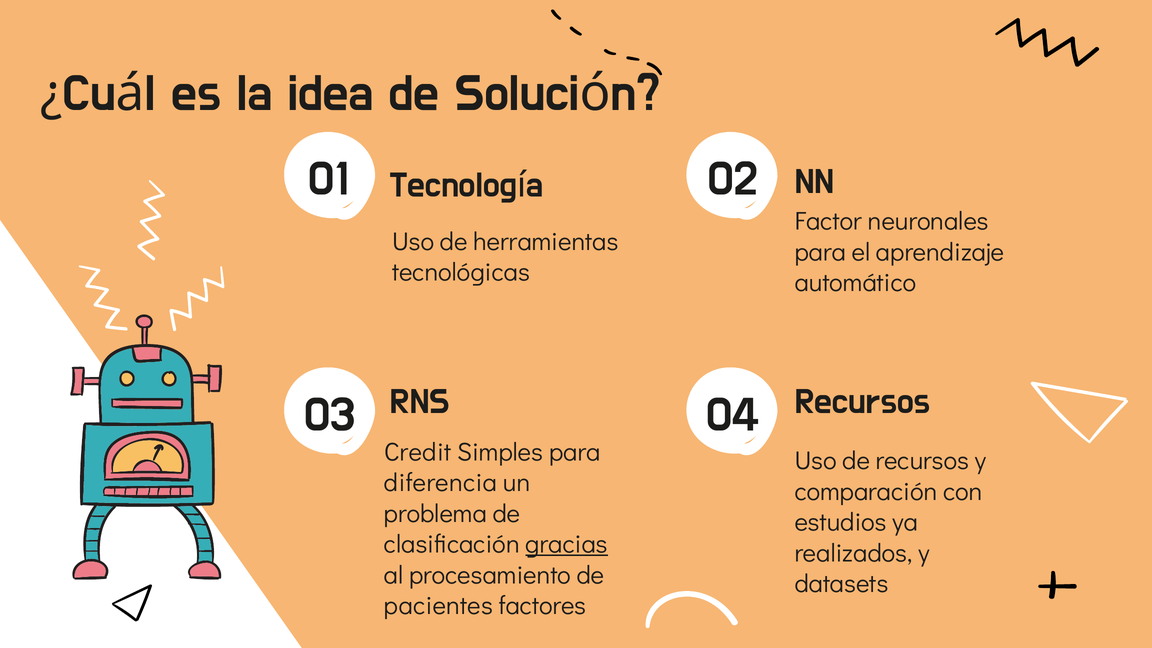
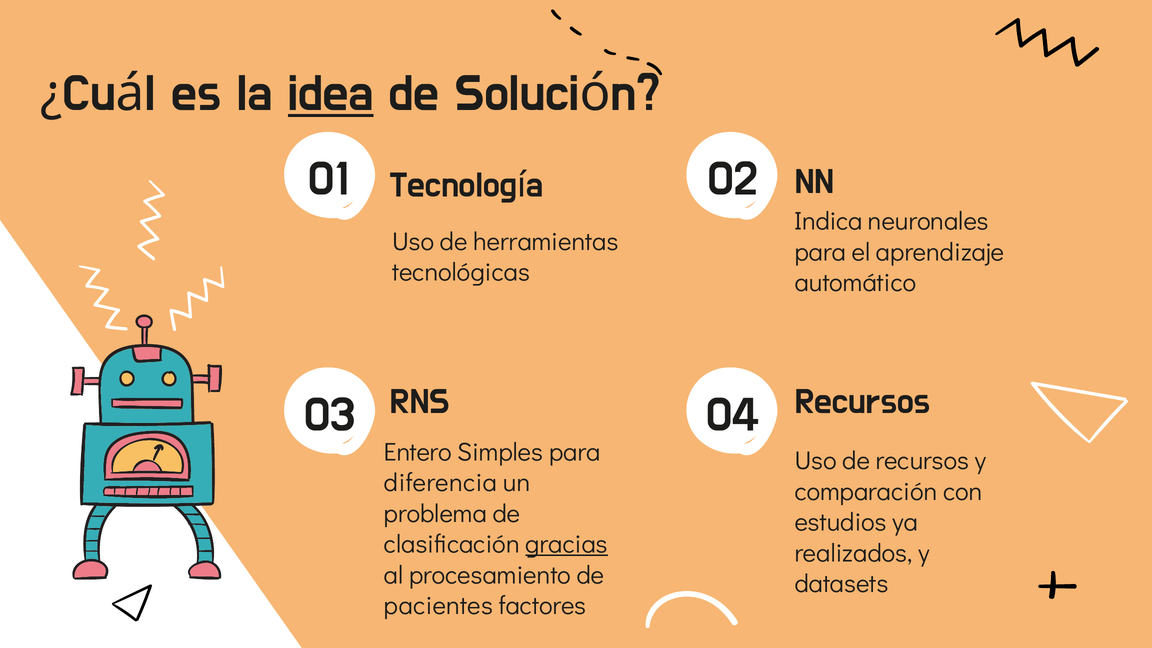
idea underline: none -> present (331, 93)
Factor: Factor -> Indica (828, 221)
Credit: Credit -> Entero (418, 452)
